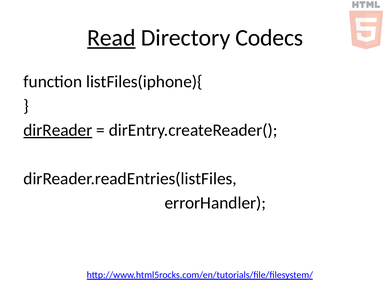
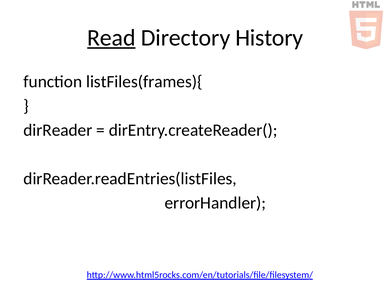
Codecs: Codecs -> History (269, 38)
listFiles(iphone){: listFiles(iphone){ -> listFiles(frames){ (144, 82)
dirReader underline: present -> none (58, 130)
